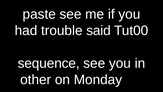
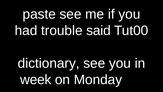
sequence: sequence -> dictionary (49, 63)
other: other -> week (36, 79)
